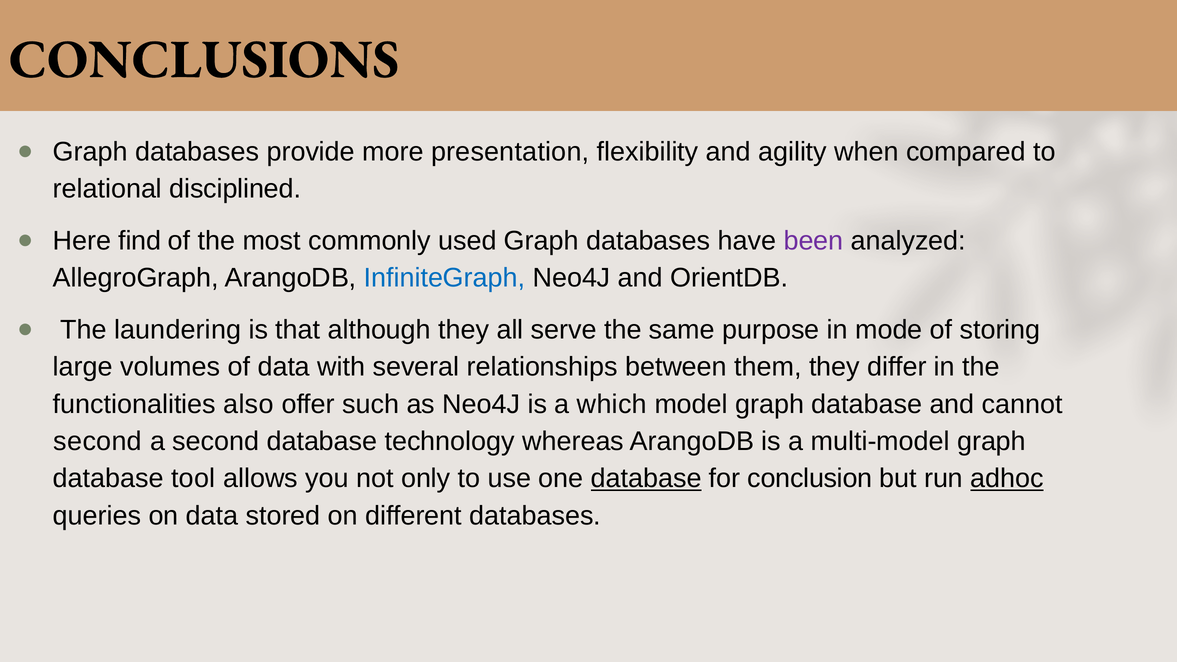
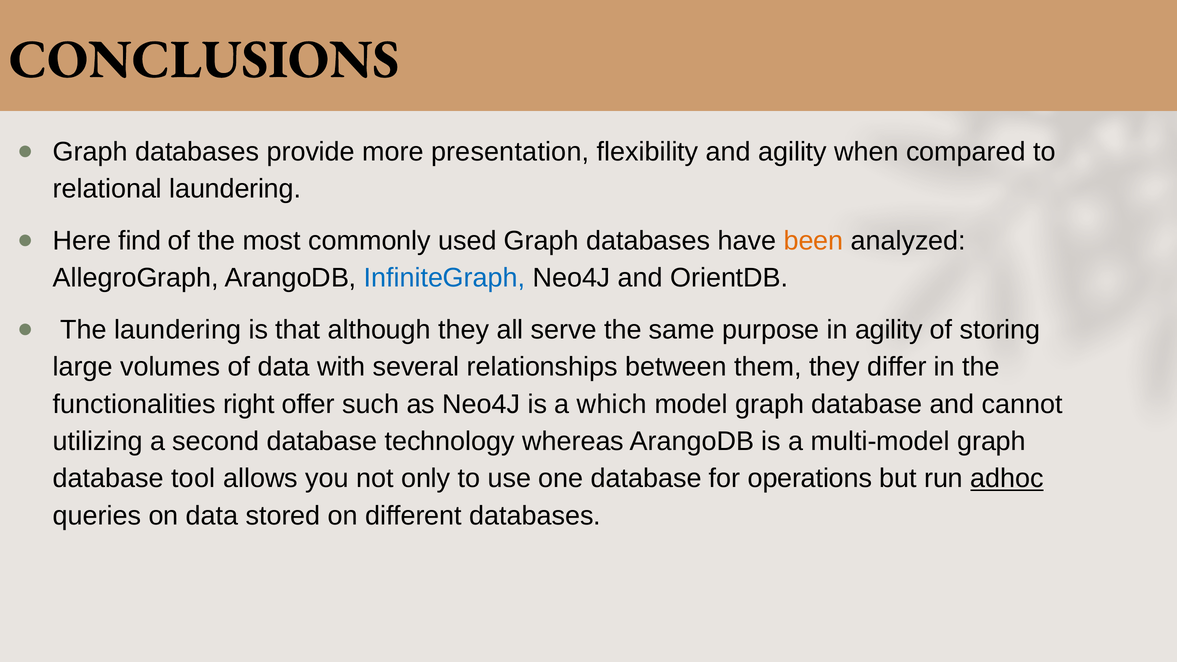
relational disciplined: disciplined -> laundering (235, 189)
been colour: purple -> orange (813, 241)
in mode: mode -> agility (889, 330)
also: also -> right (249, 404)
second: second -> utilizing (98, 441)
database underline: present -> none (646, 479)
conclusion: conclusion -> operations (810, 479)
